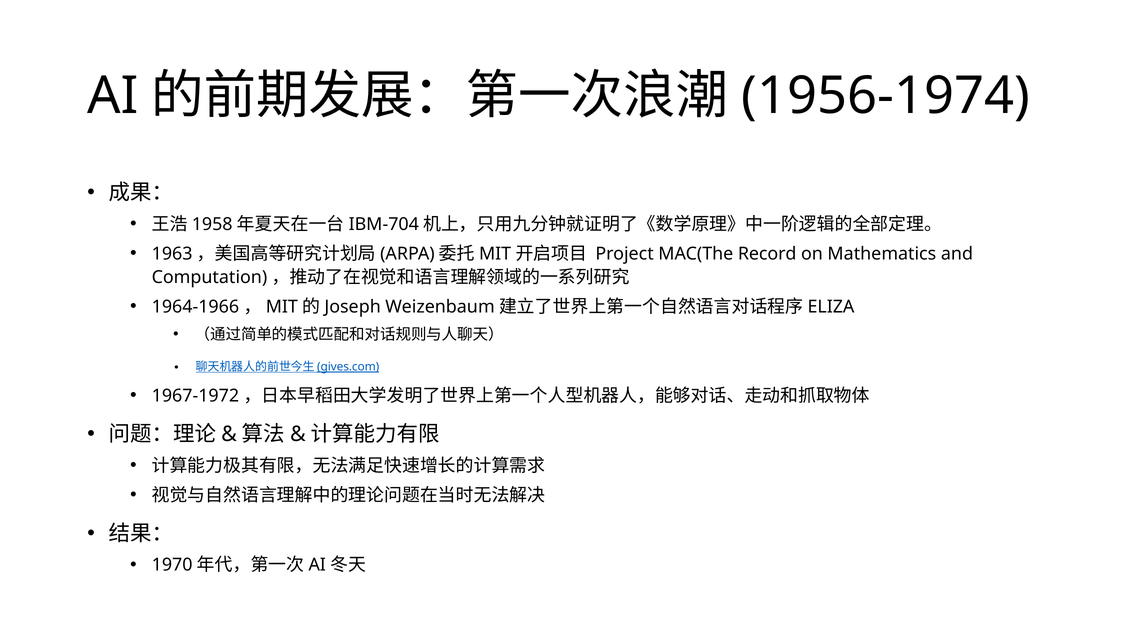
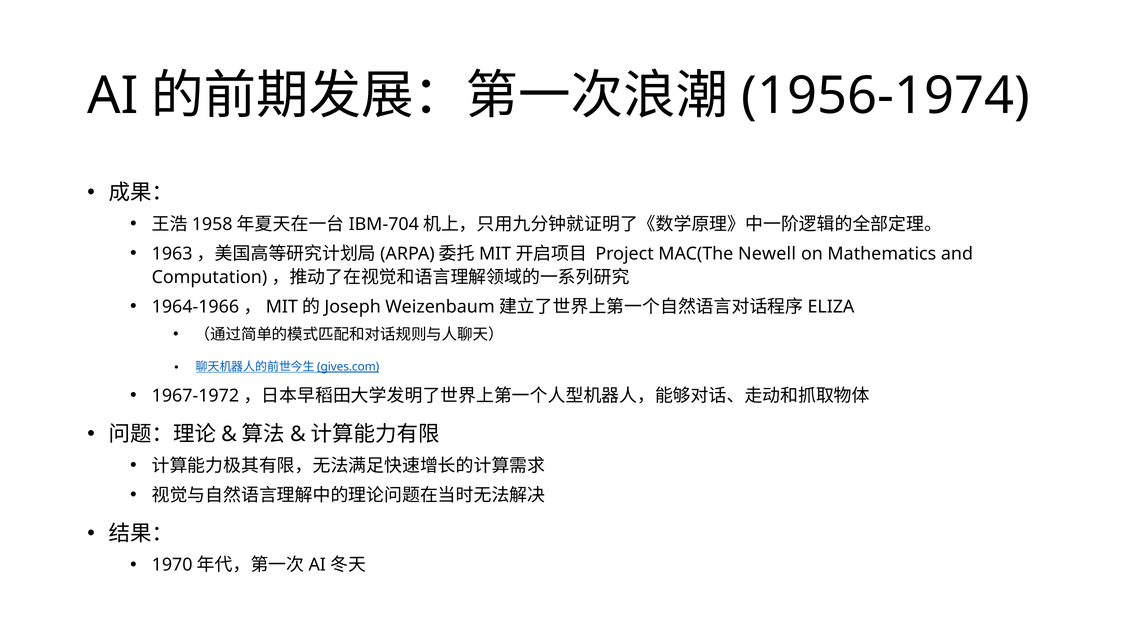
Record: Record -> Newell (767, 254)
